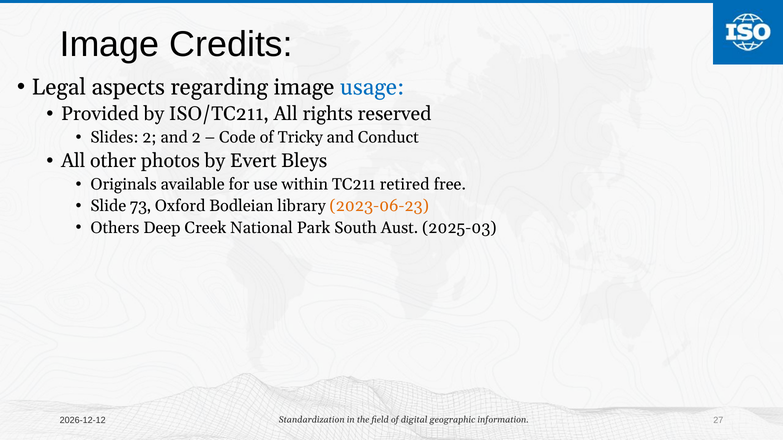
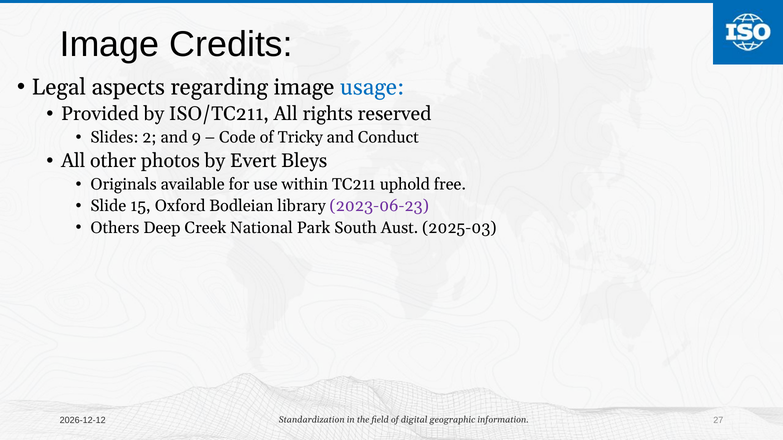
and 2: 2 -> 9 (196, 138)
retired: retired -> uphold (405, 184)
73: 73 -> 15 (140, 206)
2023-06-23 colour: orange -> purple (379, 206)
